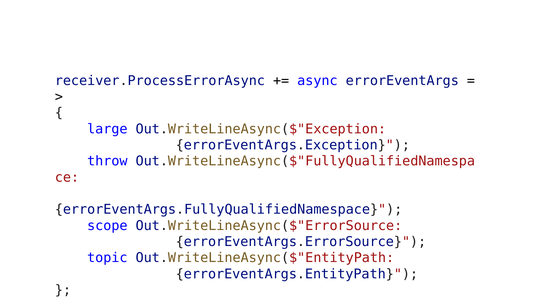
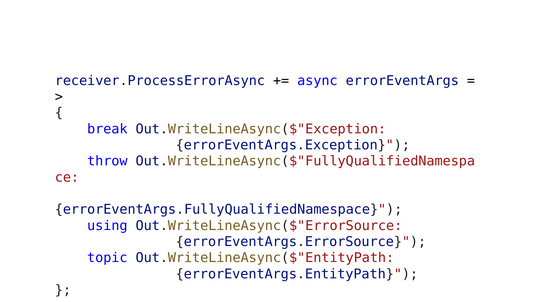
large: large -> break (107, 129)
scope: scope -> using (107, 226)
